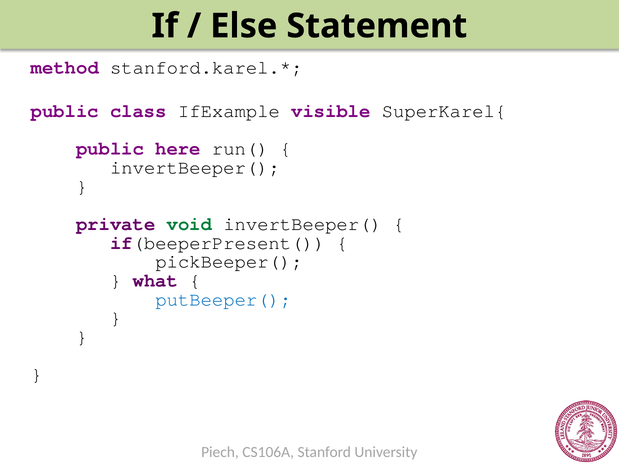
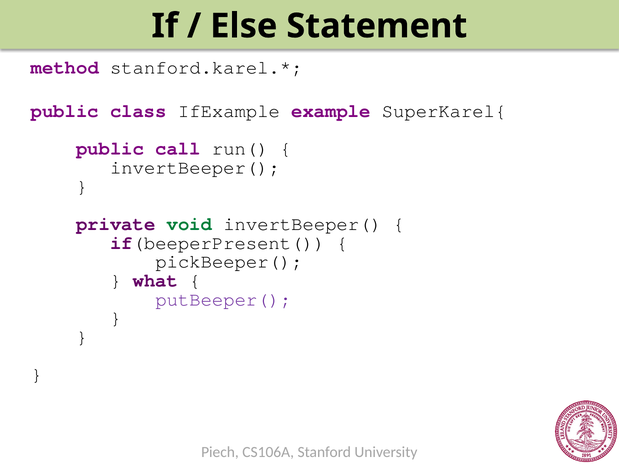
visible: visible -> example (331, 111)
here: here -> call (178, 149)
putBeeper( colour: blue -> purple (223, 299)
